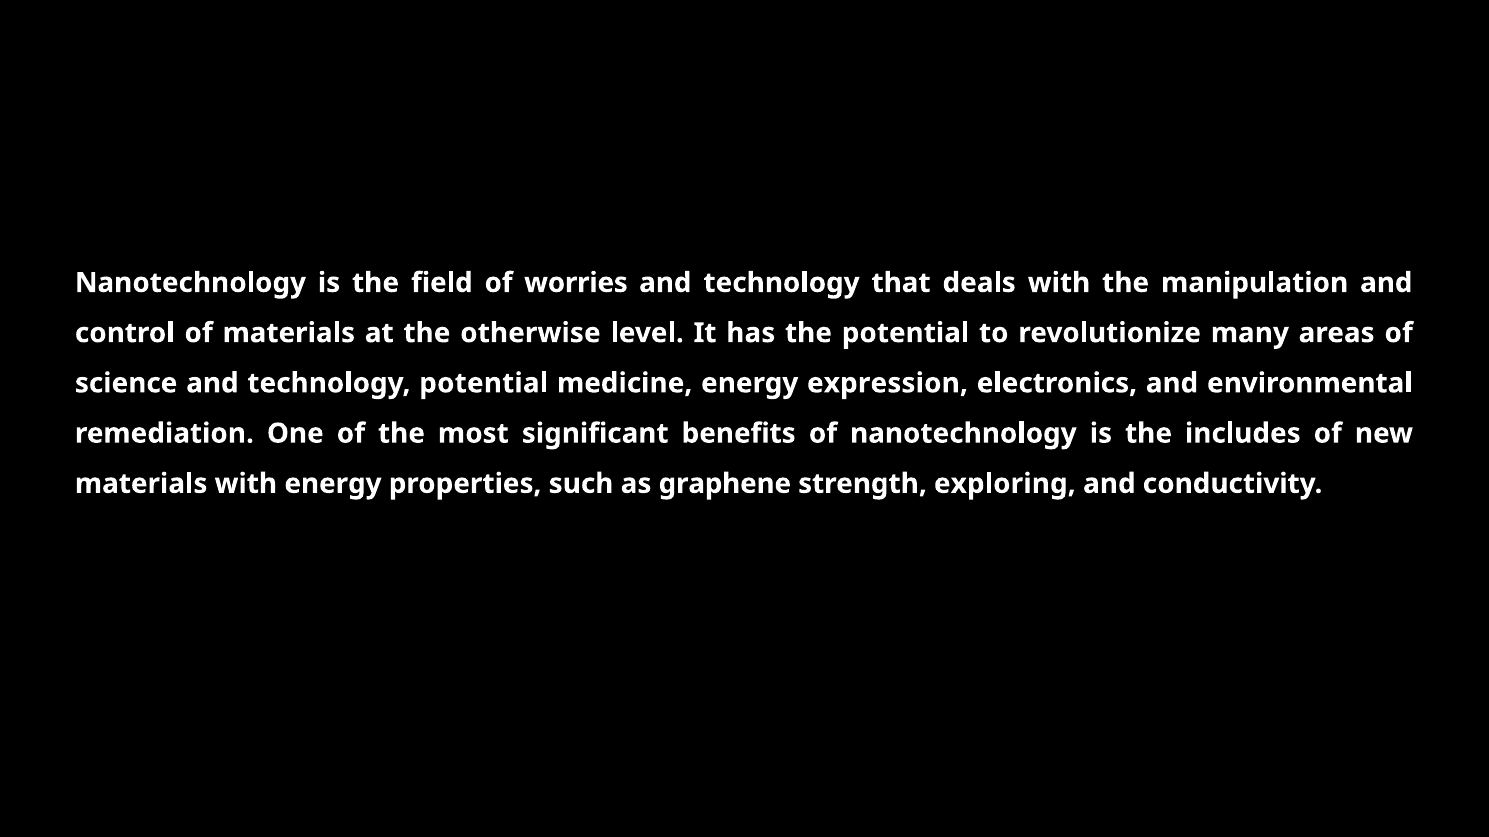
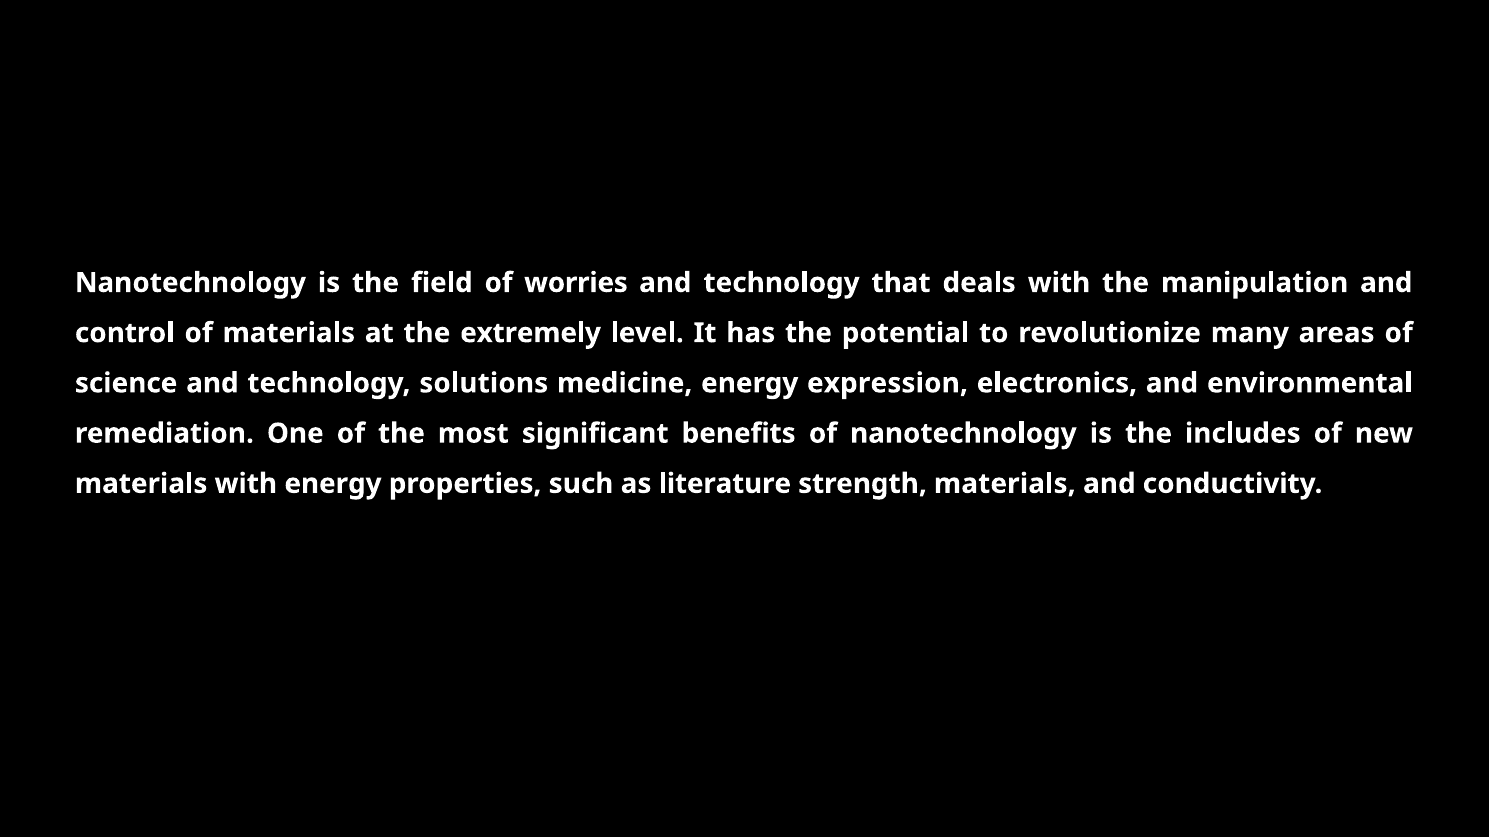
otherwise: otherwise -> extremely (531, 333)
technology potential: potential -> solutions (484, 383)
graphene: graphene -> literature (725, 484)
strength exploring: exploring -> materials (1005, 484)
